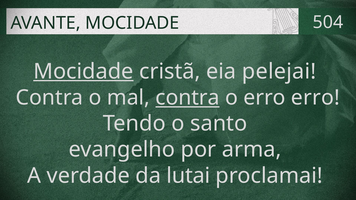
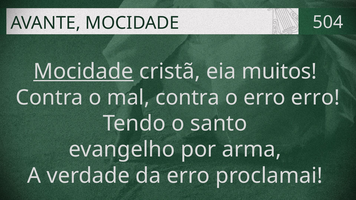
pelejai: pelejai -> muitos (279, 71)
contra underline: present -> none (187, 98)
da lutai: lutai -> erro (188, 176)
